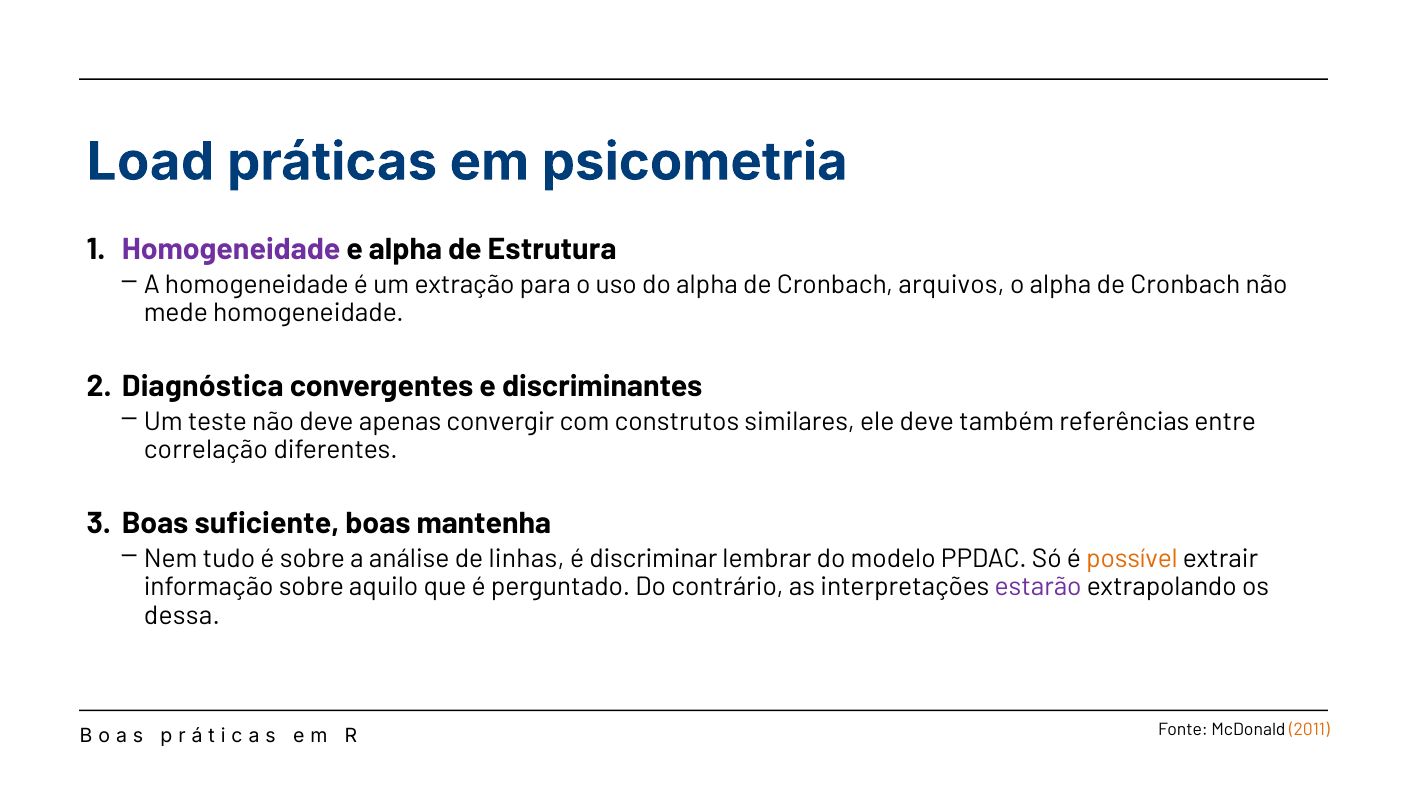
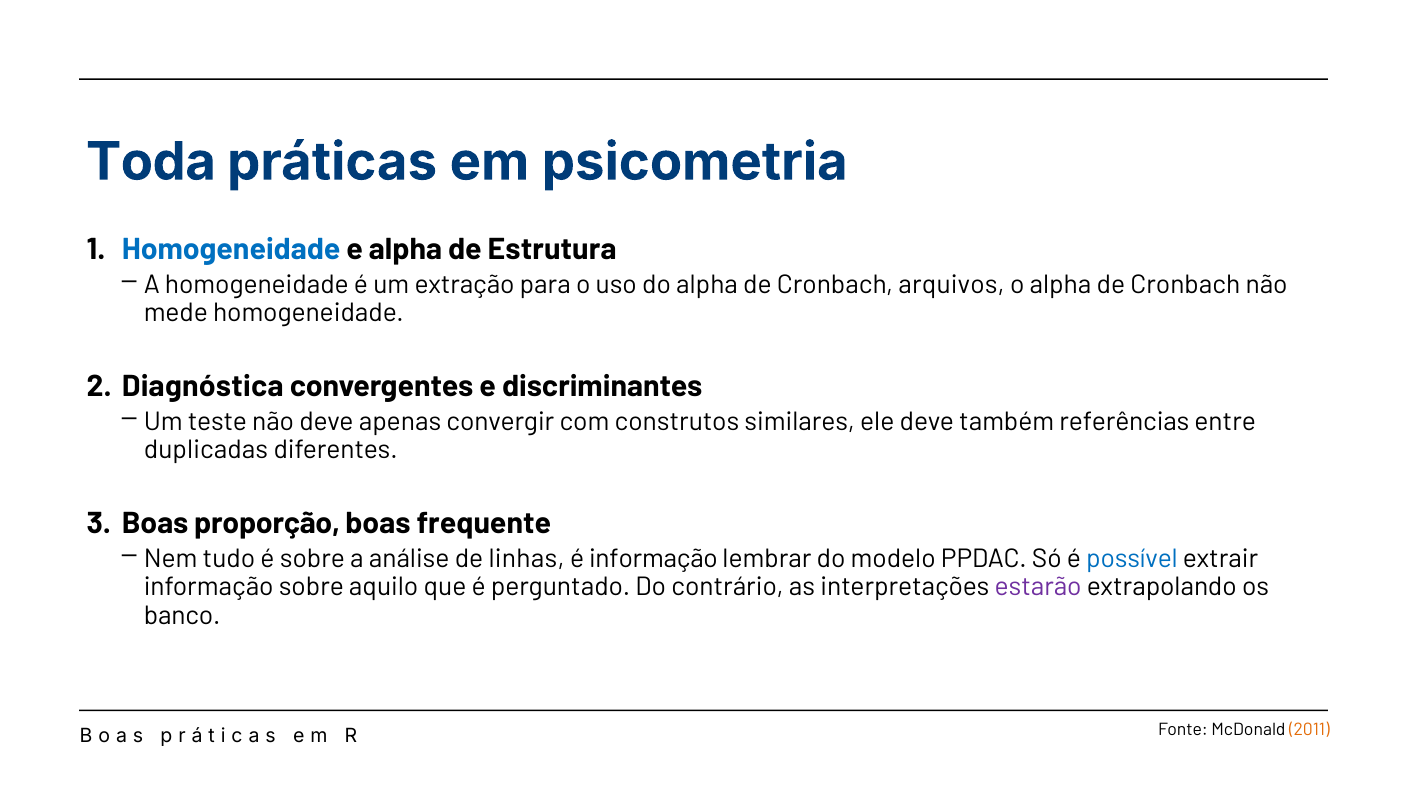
Load: Load -> Toda (151, 162)
Homogeneidade colour: purple -> blue (231, 250)
correlação: correlação -> duplicadas (206, 450)
suficiente: suficiente -> proporção (267, 524)
mantenha: mantenha -> frequente (484, 524)
é discriminar: discriminar -> informação (653, 559)
possível colour: orange -> blue (1132, 559)
dessa: dessa -> banco (182, 616)
